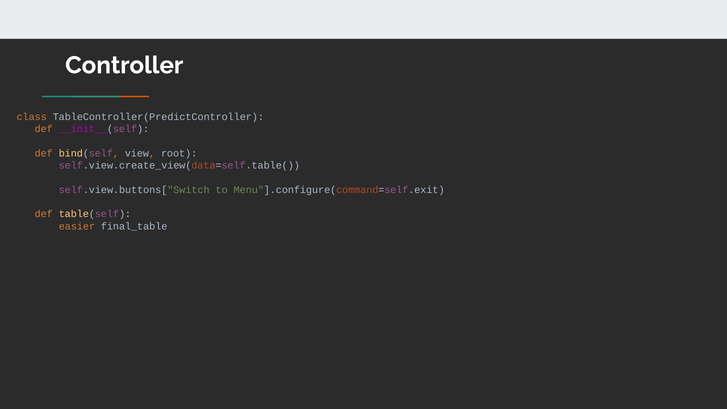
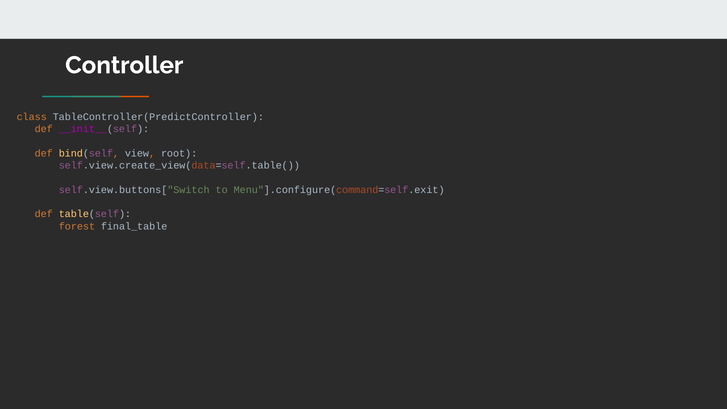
easier: easier -> forest (77, 226)
